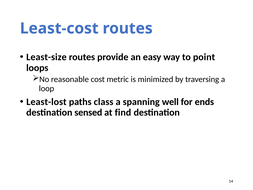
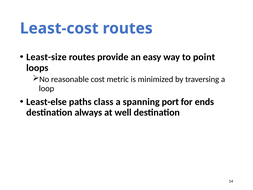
Least-lost: Least-lost -> Least-else (46, 102)
well: well -> port (170, 102)
sensed: sensed -> always (88, 112)
find: find -> well (123, 112)
